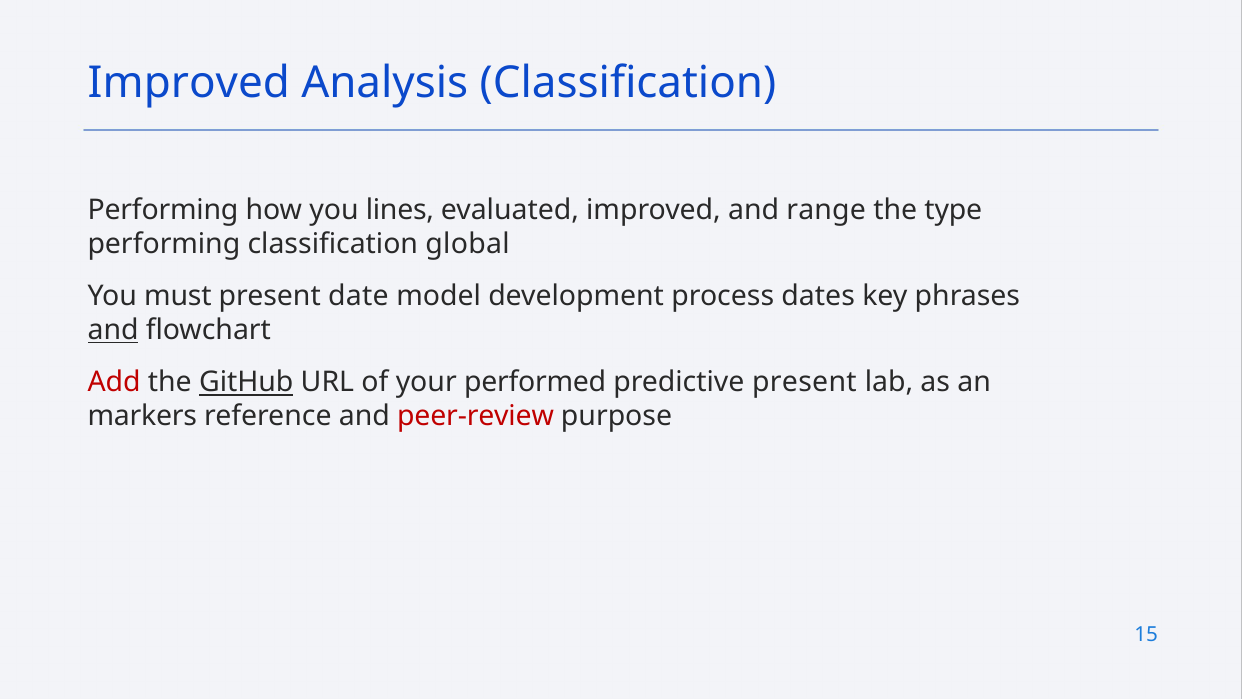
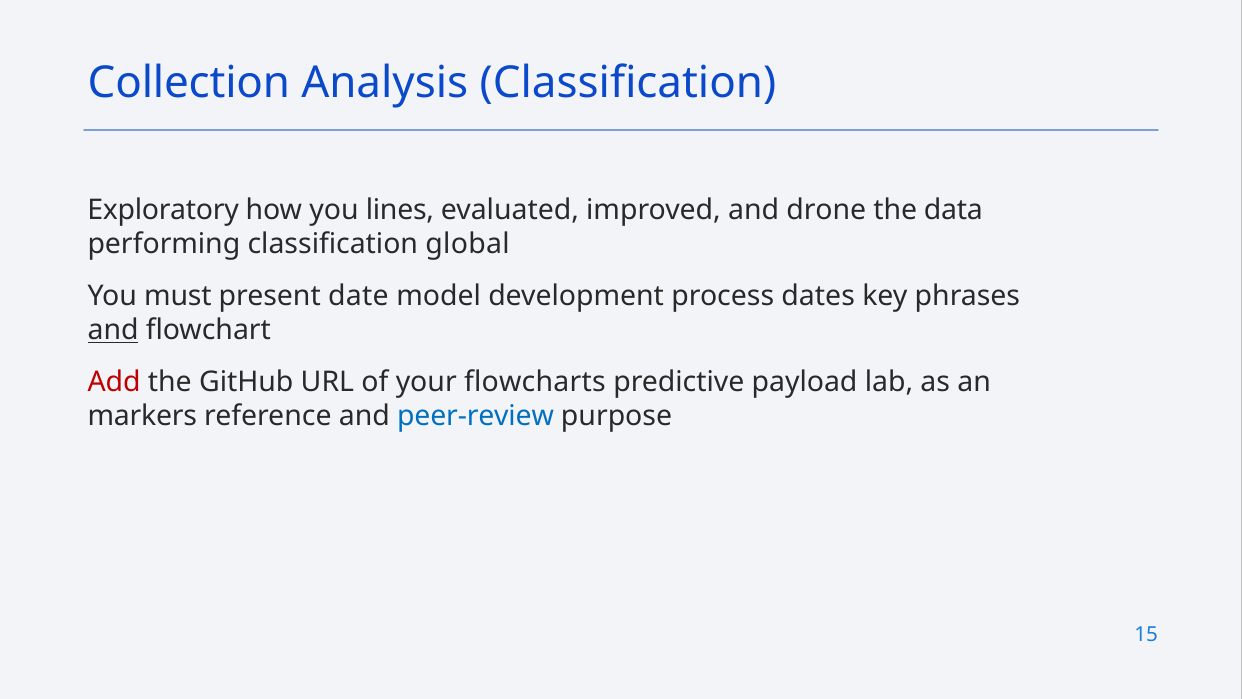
Improved: Improved -> Collection (189, 83)
Performing: Performing -> Exploratory (163, 210)
range: range -> drone (826, 210)
type: type -> data (953, 210)
GitHub underline: present -> none (246, 382)
performed: performed -> flowcharts (535, 382)
predictive present: present -> payload (805, 382)
peer-review colour: red -> blue (476, 416)
